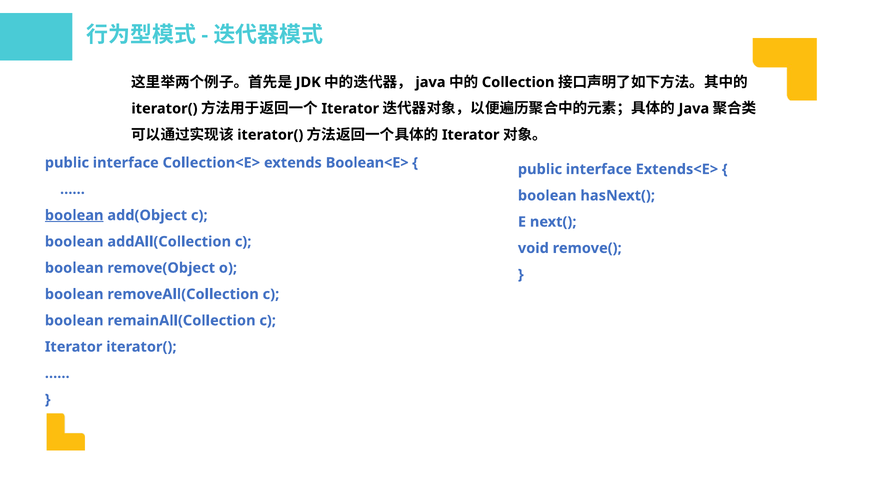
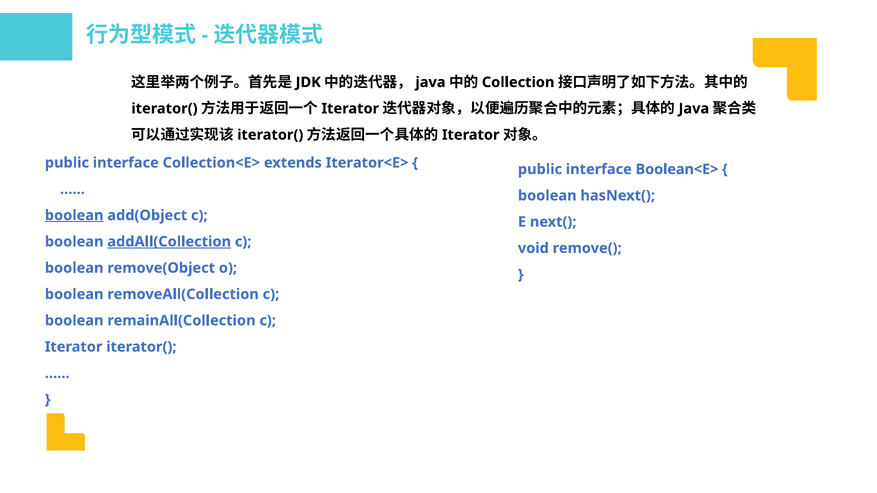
Boolean<E>: Boolean<E> -> Iterator<E> (367, 163)
Extends<E>: Extends<E> -> Boolean<E> (677, 169)
addAll(Collection underline: none -> present (169, 242)
